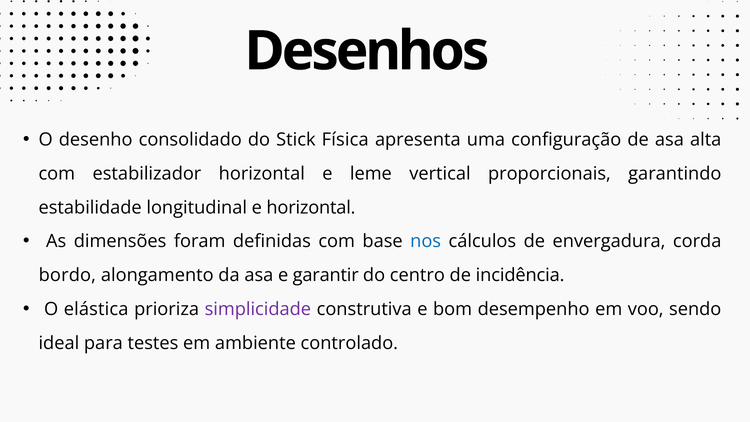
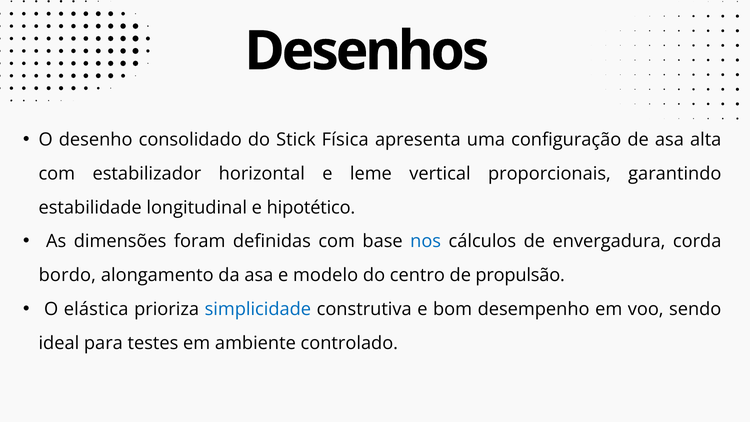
e horizontal: horizontal -> hipotético (311, 207)
garantir: garantir -> modelo (326, 275)
incidência: incidência -> propulsão (520, 275)
simplicidade colour: purple -> blue (258, 309)
